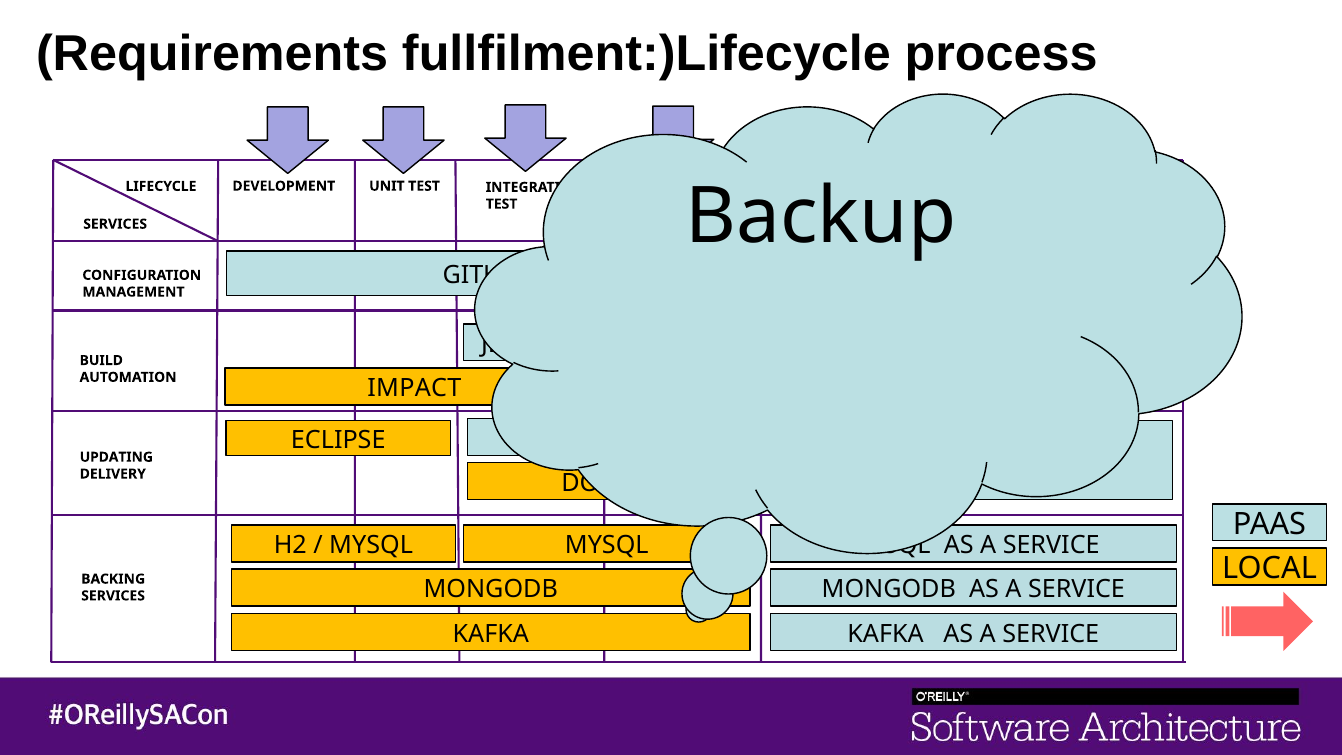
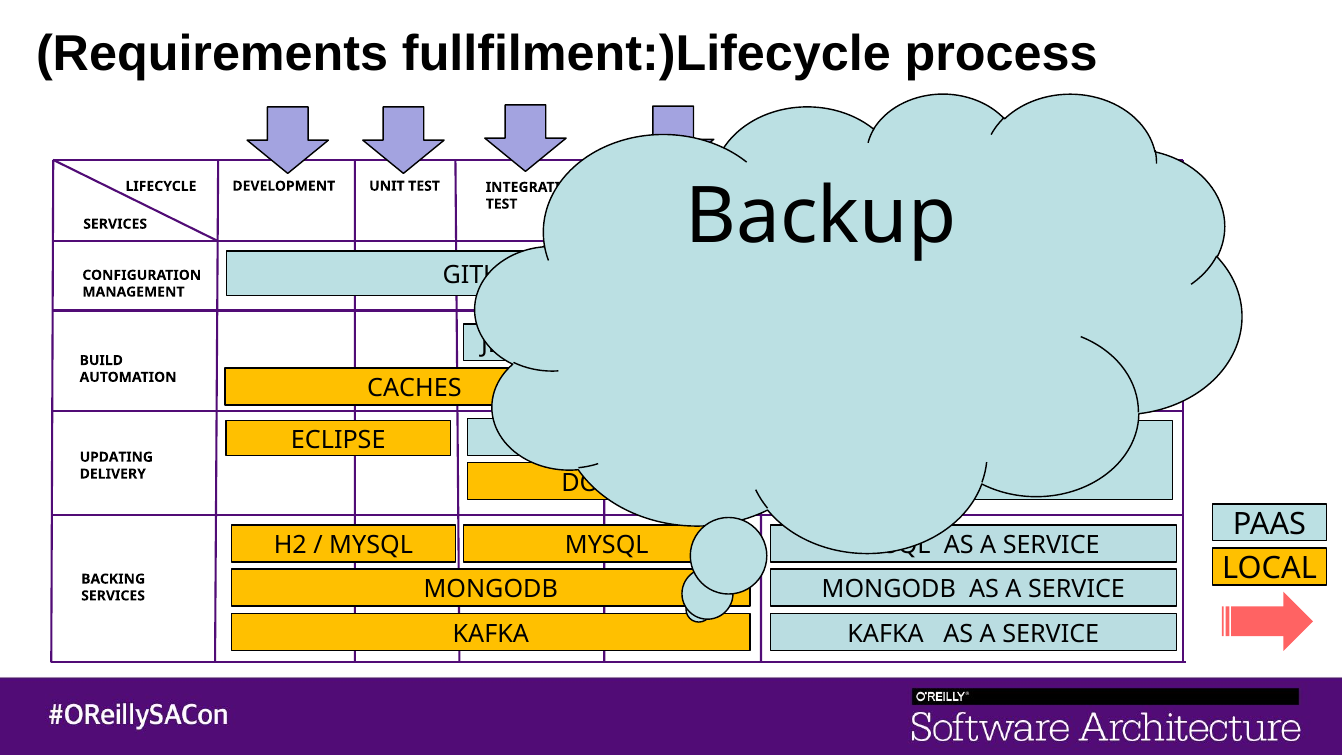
IMPACT: IMPACT -> CACHES (414, 388)
